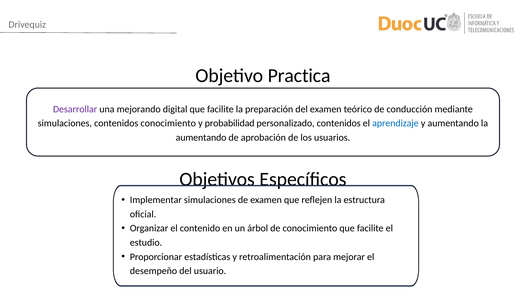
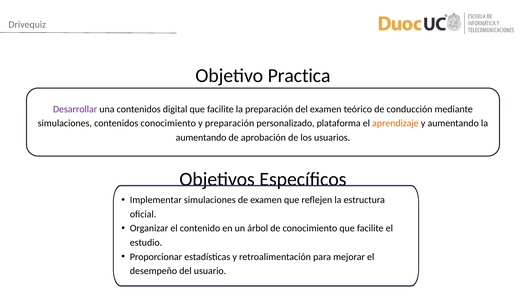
una mejorando: mejorando -> contenidos (139, 109)
y probabilidad: probabilidad -> preparación (230, 123)
personalizado contenidos: contenidos -> plataforma (339, 123)
aprendizaje colour: blue -> orange (395, 123)
